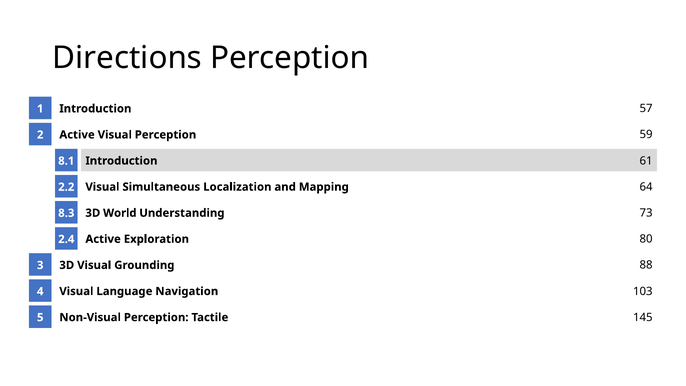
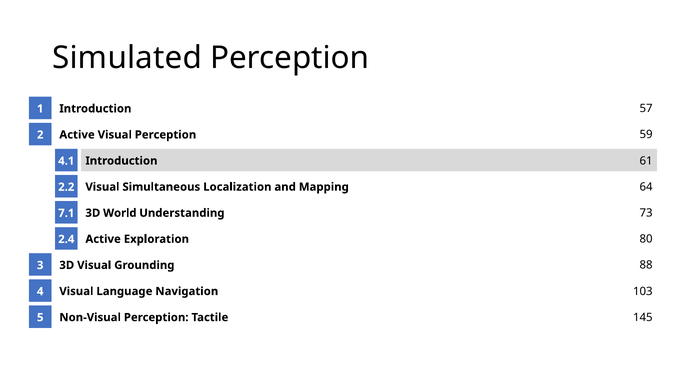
Directions: Directions -> Simulated (127, 58)
8.1: 8.1 -> 4.1 (66, 161)
8.3: 8.3 -> 7.1 (66, 213)
